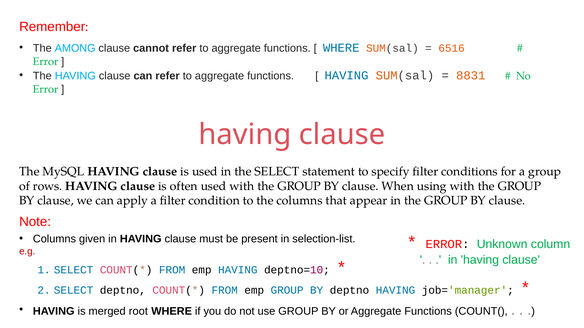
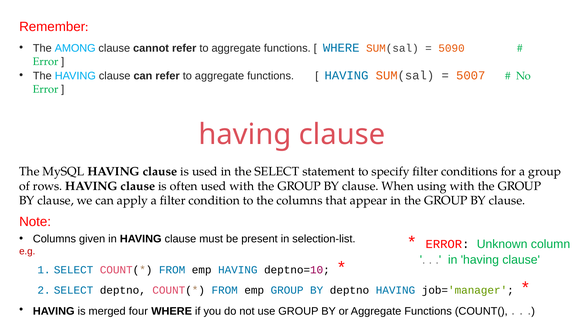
6516: 6516 -> 5090 (452, 48)
8831: 8831 -> 5007 (471, 76)
root: root -> four (138, 312)
